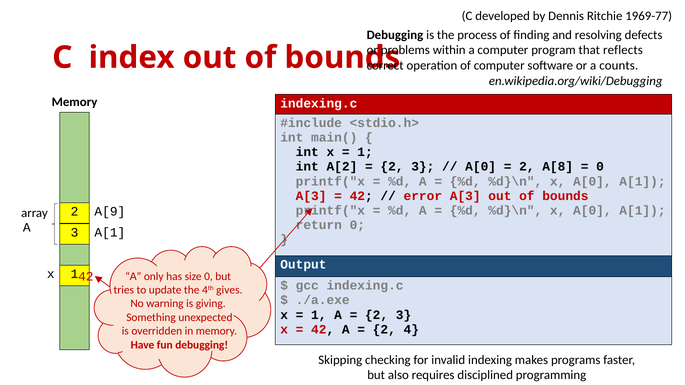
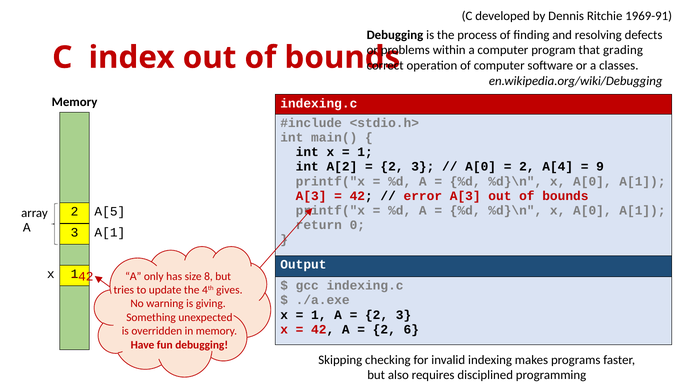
1969-77: 1969-77 -> 1969-91 (649, 16)
reflects: reflects -> grading (623, 50)
counts: counts -> classes (619, 66)
A[8: A[8 -> A[4 (558, 167)
0: 0 -> 9 (600, 167)
A[9: A[9 -> A[5 (110, 212)
size 0: 0 -> 8 (208, 277)
4: 4 -> 6 (411, 330)
